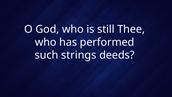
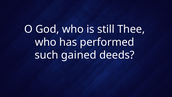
strings: strings -> gained (79, 55)
